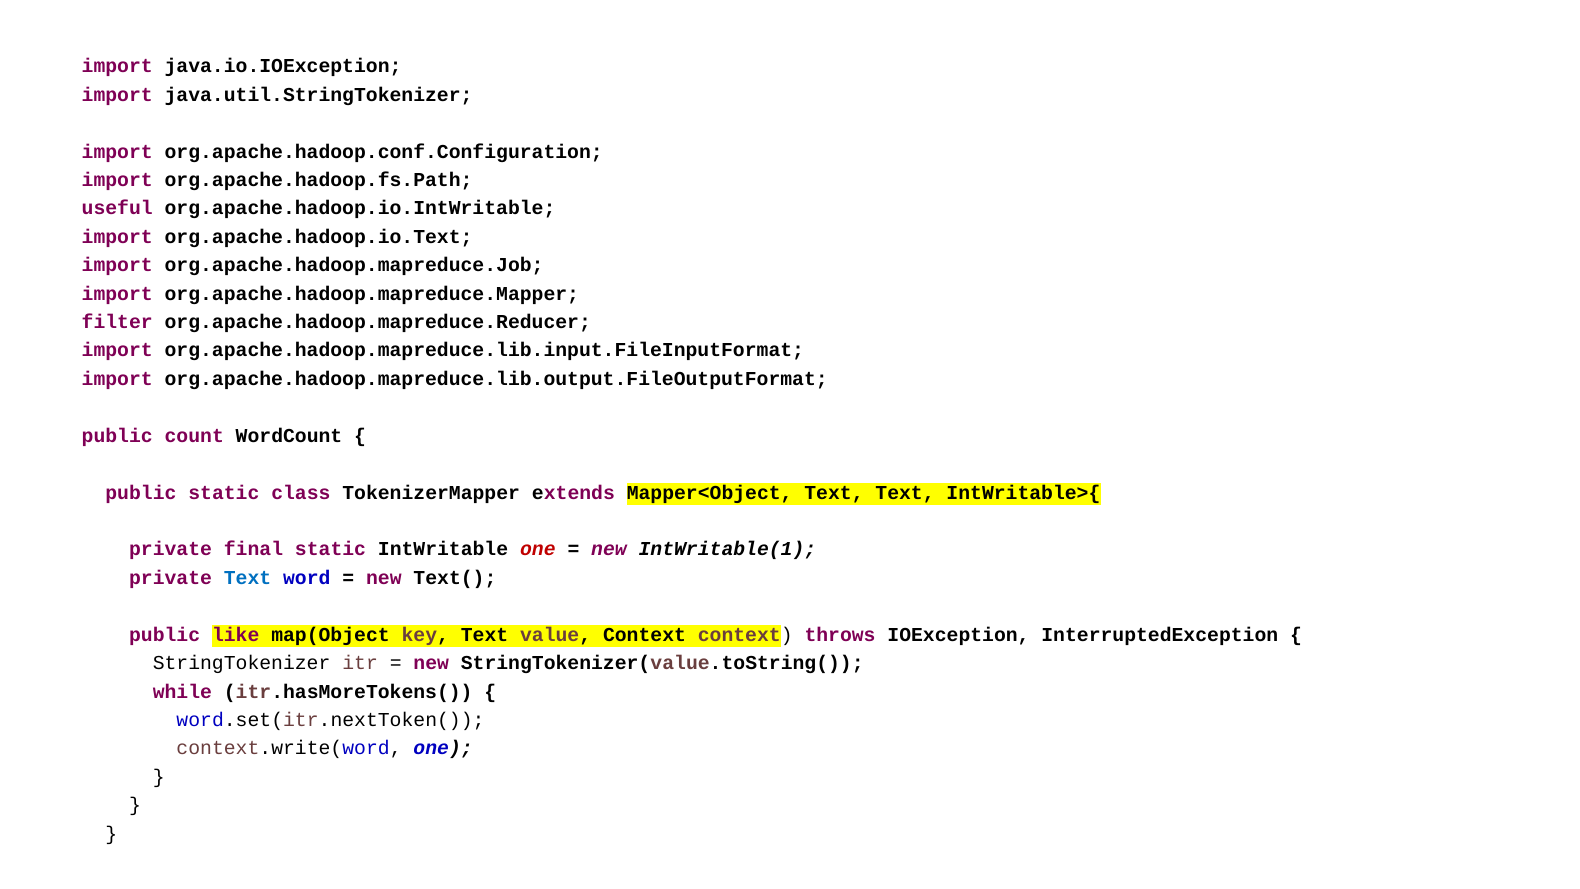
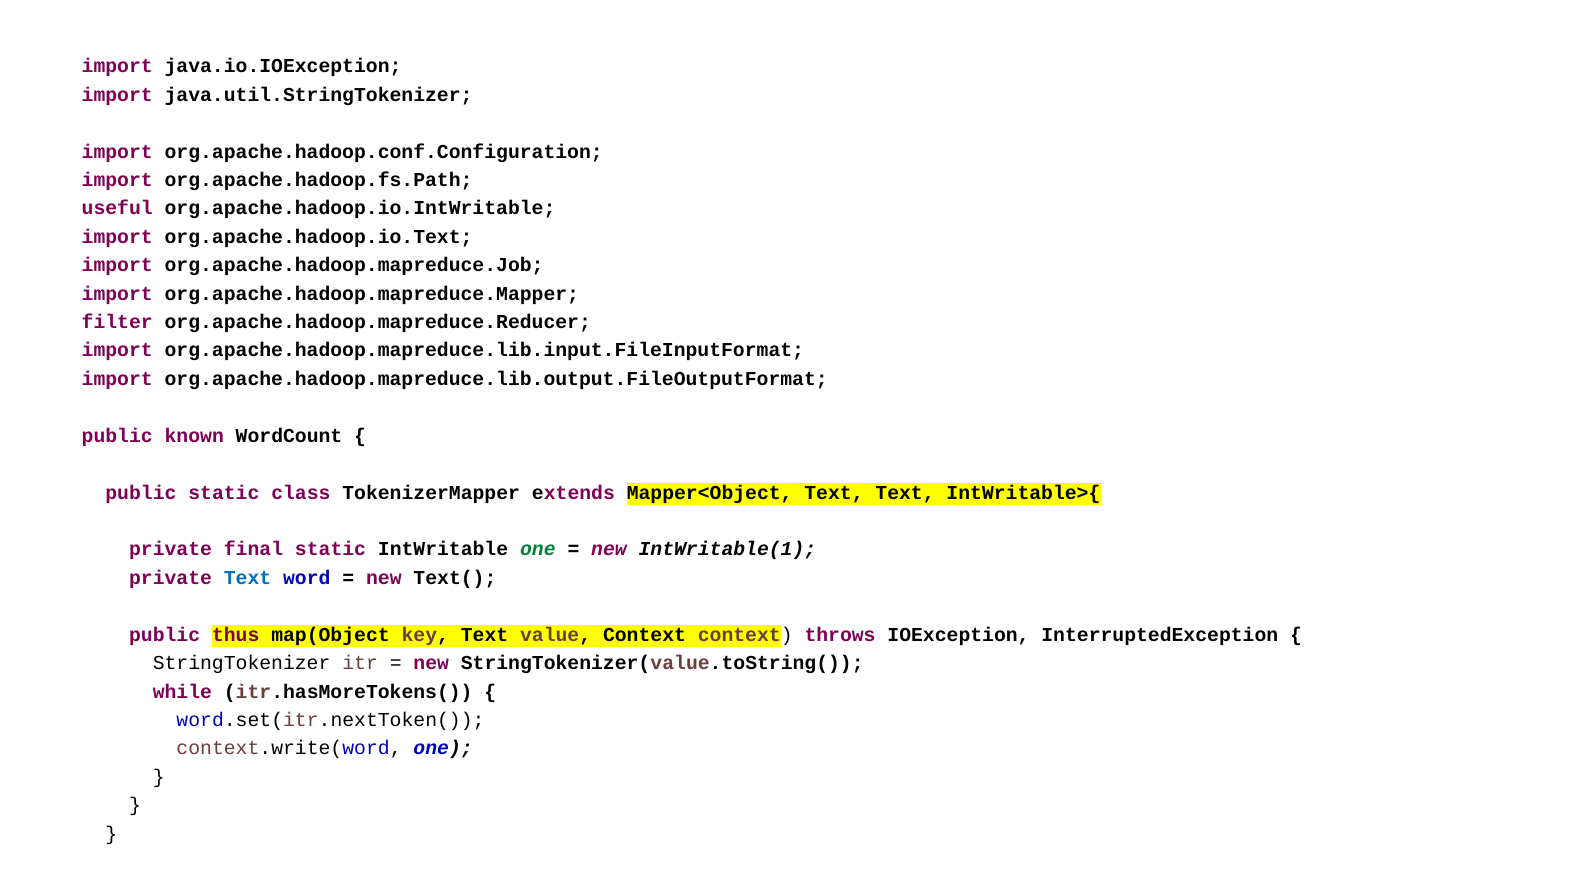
count: count -> known (194, 436)
one colour: red -> green (538, 549)
like: like -> thus (236, 635)
